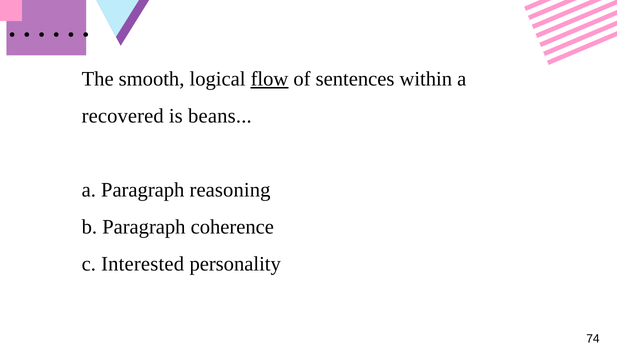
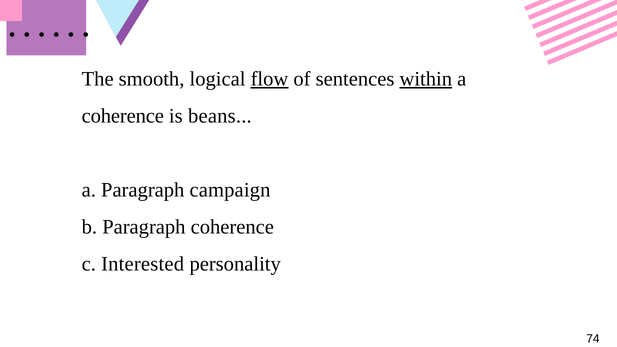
within underline: none -> present (426, 79)
recovered: recovered -> coherence (123, 116)
reasoning: reasoning -> campaign (230, 190)
